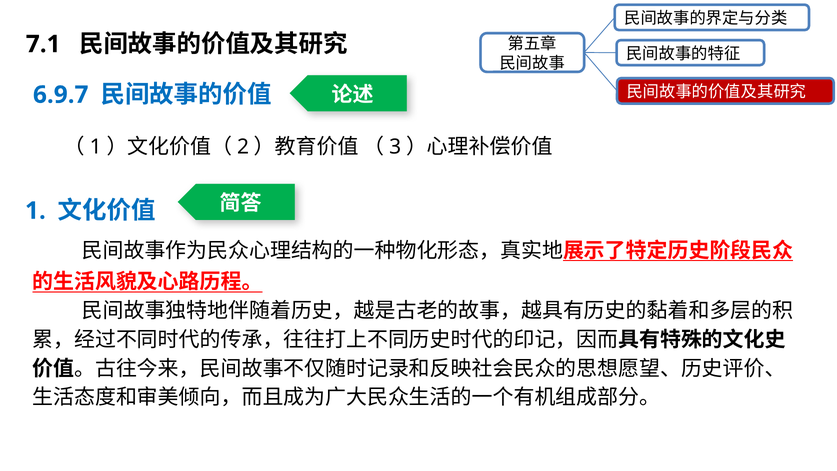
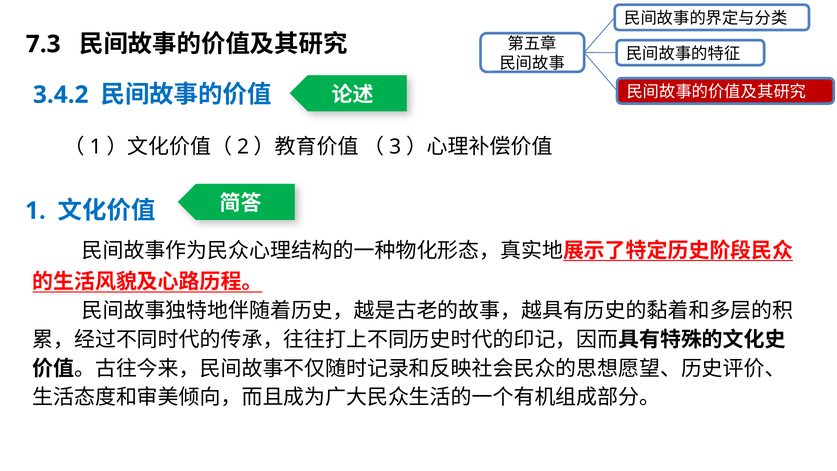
7.1: 7.1 -> 7.3 (43, 44)
6.9.7: 6.9.7 -> 3.4.2 (61, 95)
